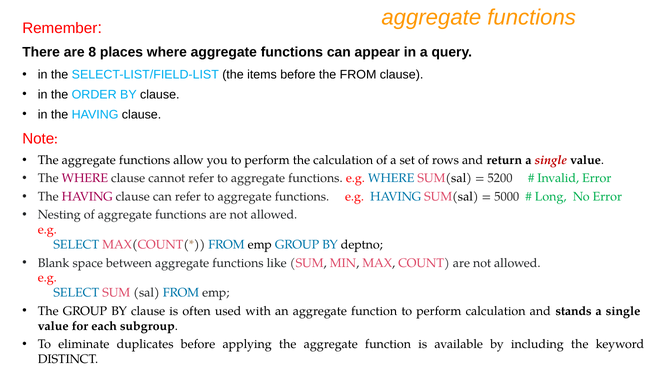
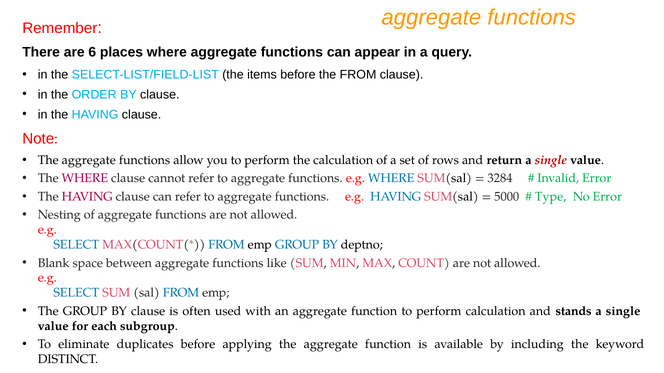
8: 8 -> 6 (92, 52)
5200: 5200 -> 3284 (500, 179)
Long: Long -> Type (551, 197)
